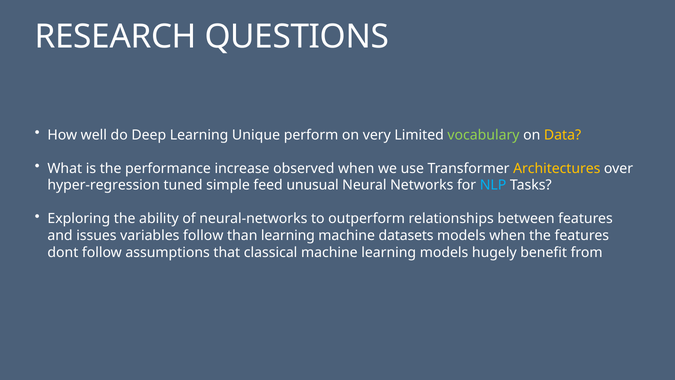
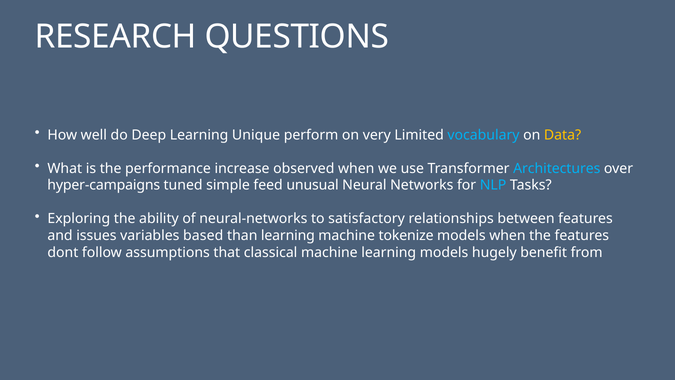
vocabulary colour: light green -> light blue (483, 135)
Architectures colour: yellow -> light blue (557, 168)
hyper-regression: hyper-regression -> hyper-campaigns (104, 185)
outperform: outperform -> satisfactory (367, 219)
variables follow: follow -> based (203, 235)
datasets: datasets -> tokenize (406, 235)
